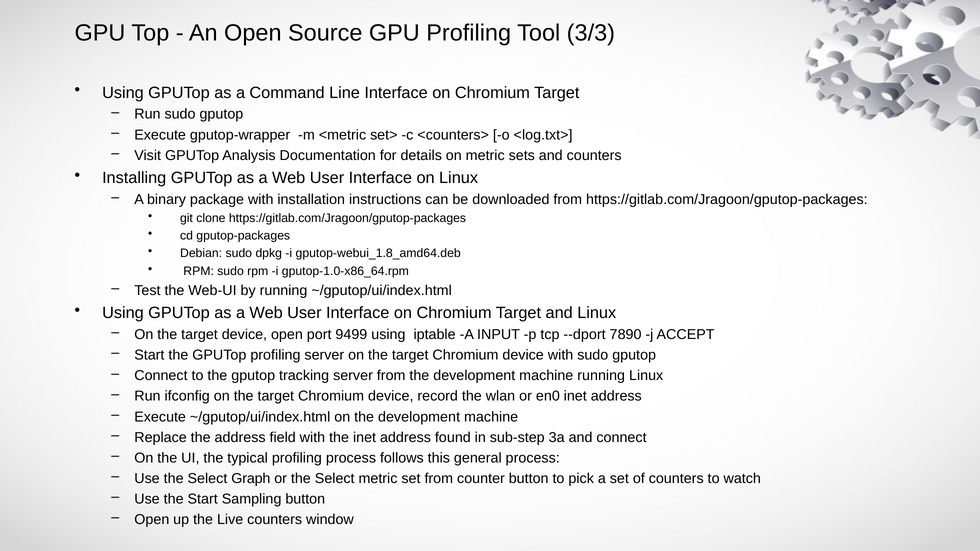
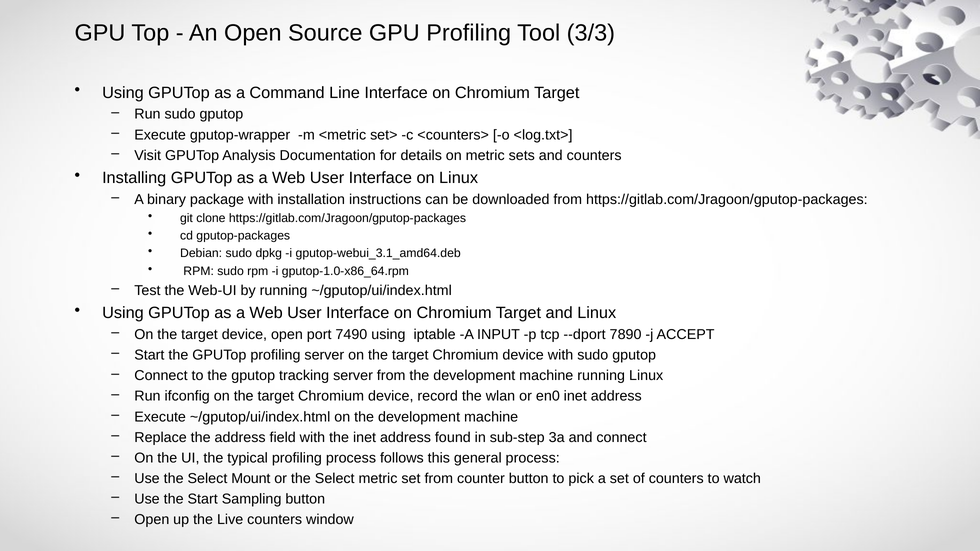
gputop-webui_1.8_amd64.deb: gputop-webui_1.8_amd64.deb -> gputop-webui_3.1_amd64.deb (378, 253)
9499: 9499 -> 7490 (351, 335)
Graph: Graph -> Mount (251, 479)
